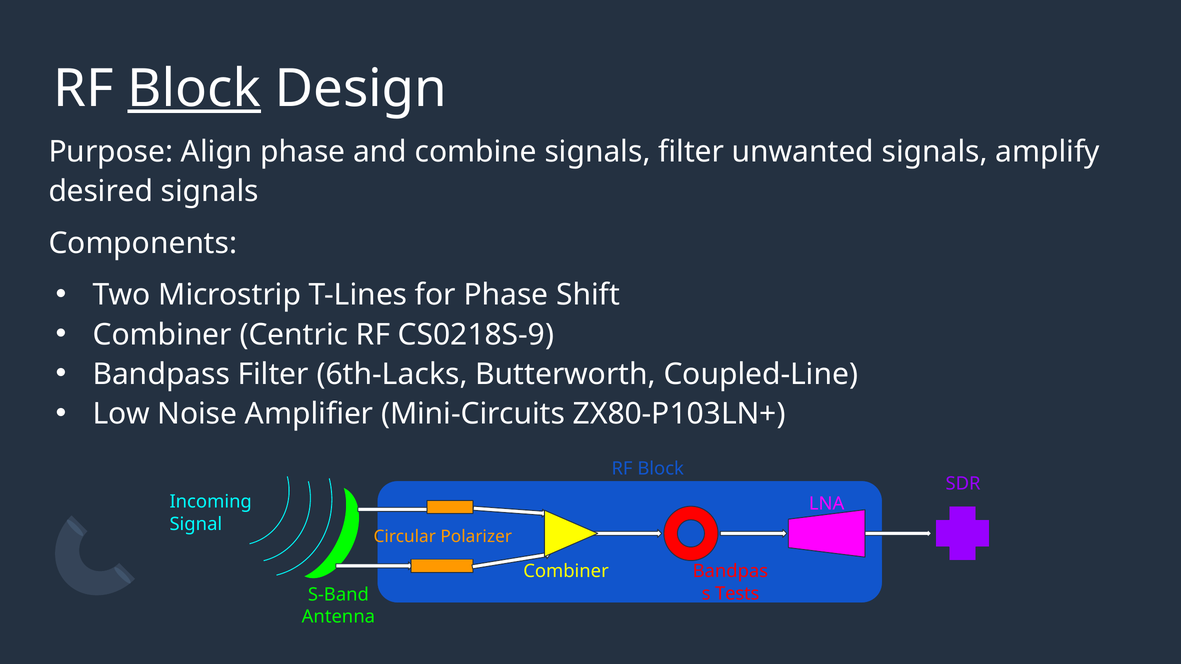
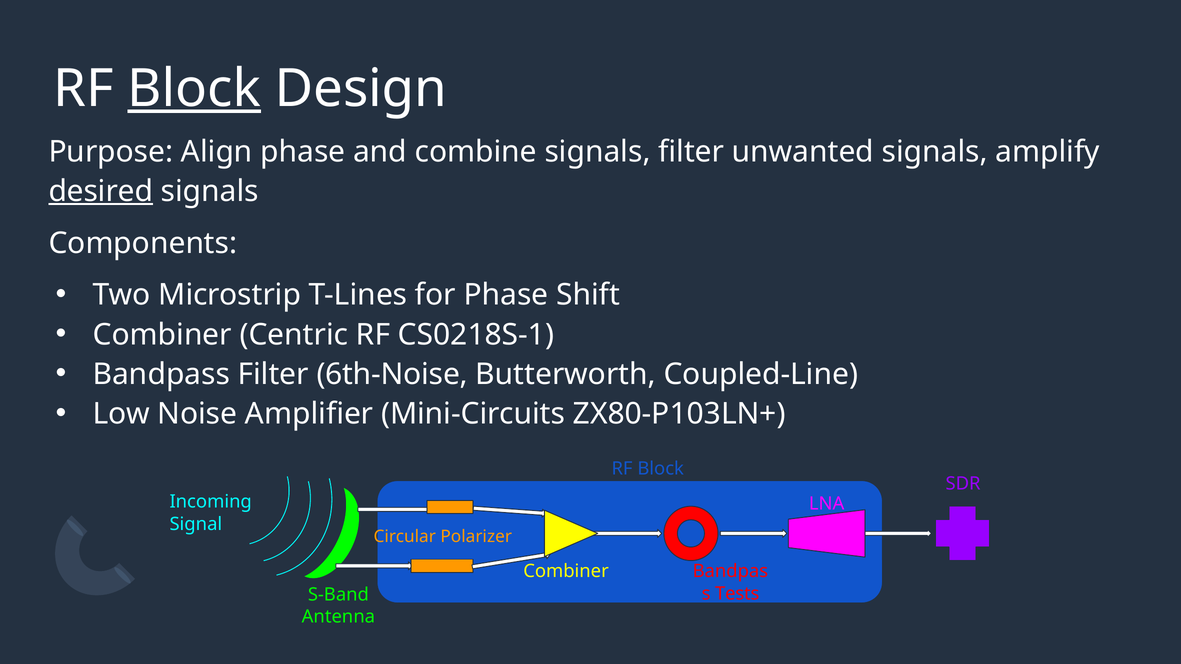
desired underline: none -> present (101, 191)
CS0218S-9: CS0218S-9 -> CS0218S-1 (476, 335)
6th-Lacks: 6th-Lacks -> 6th-Noise (392, 374)
